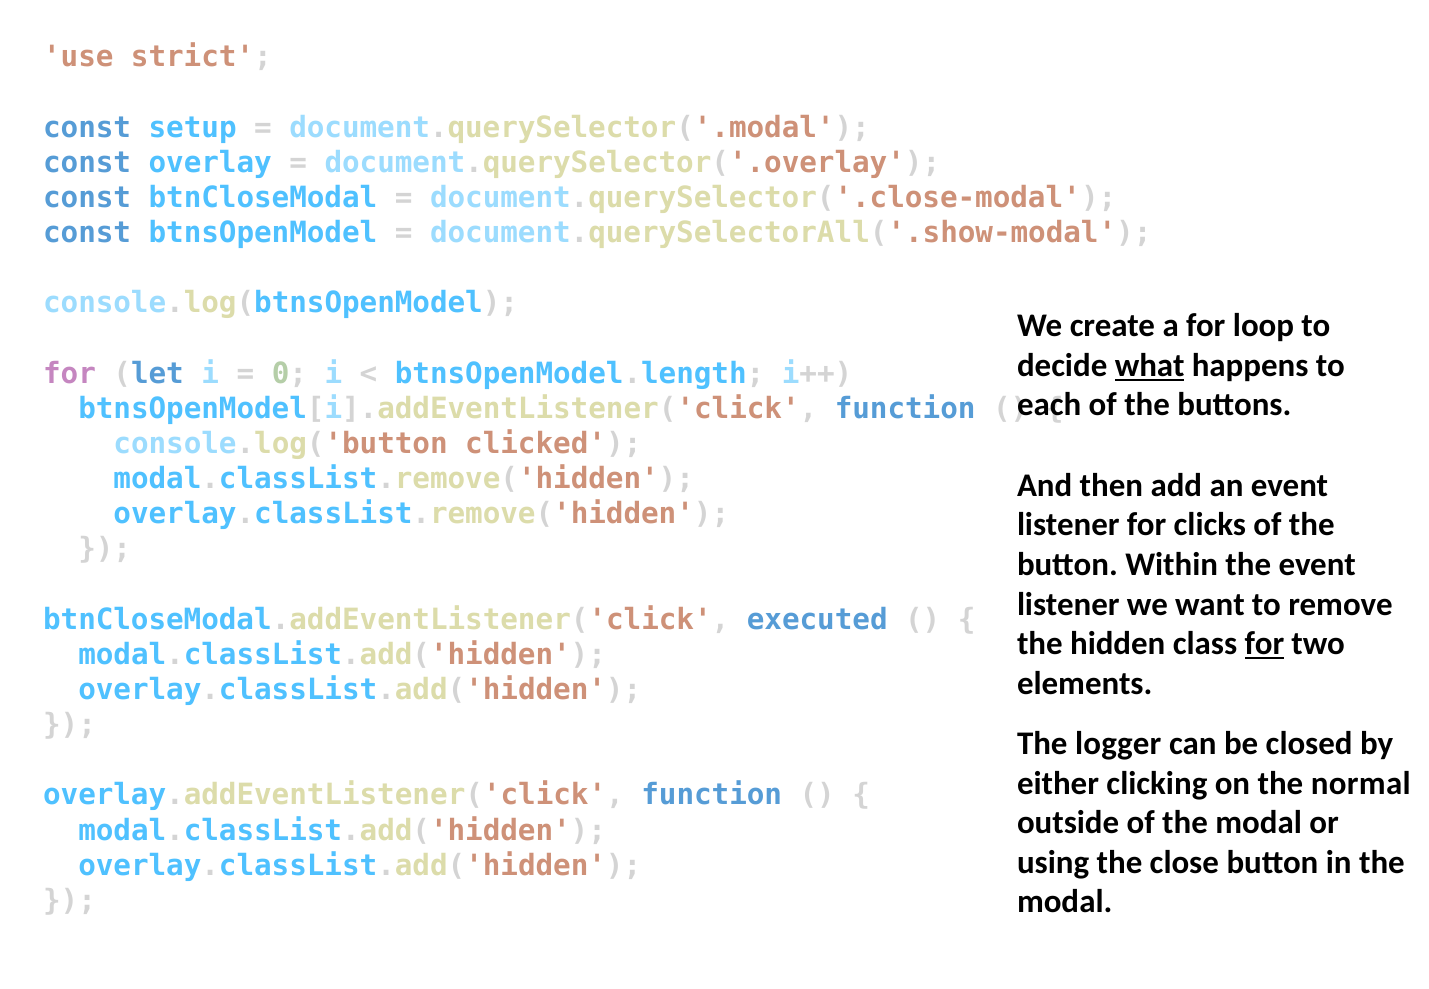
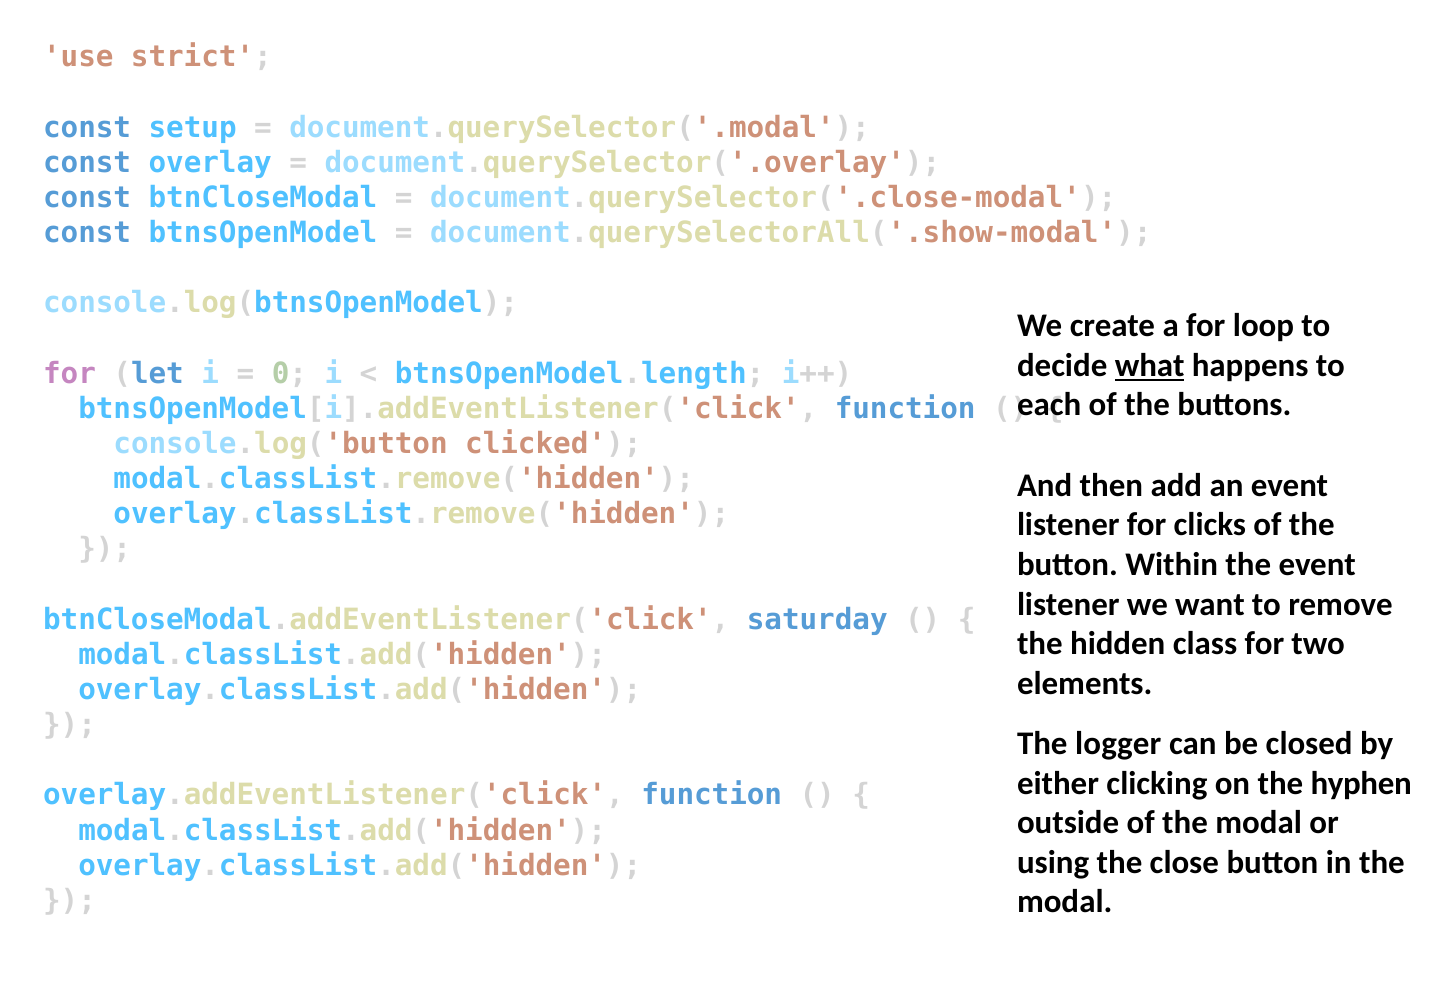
executed: executed -> saturday (817, 620)
for underline: present -> none (1264, 644)
normal: normal -> hyphen (1361, 783)
